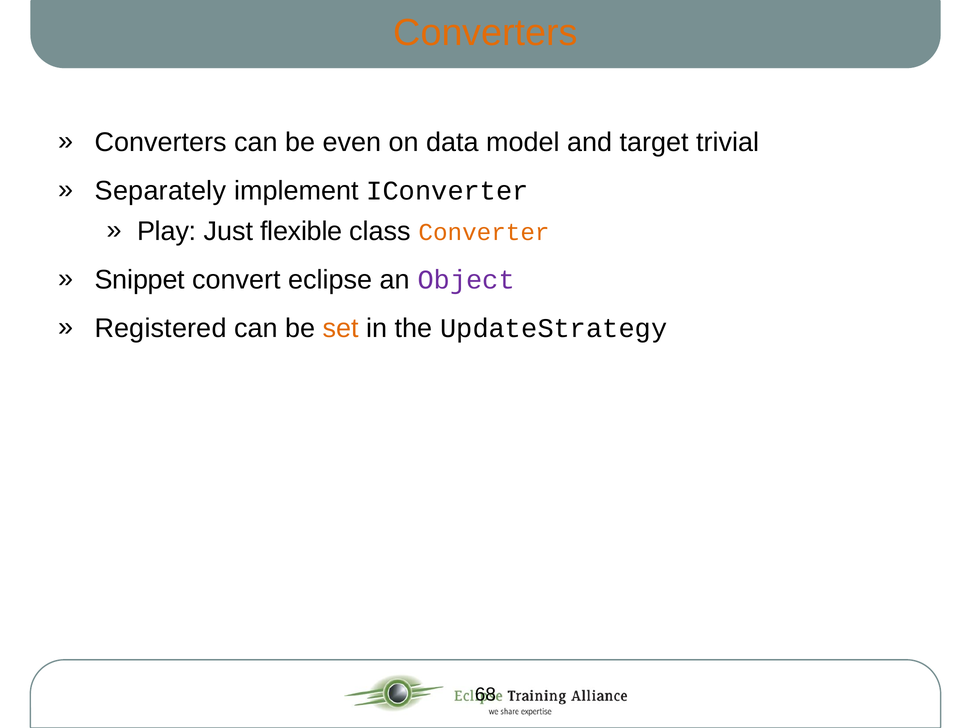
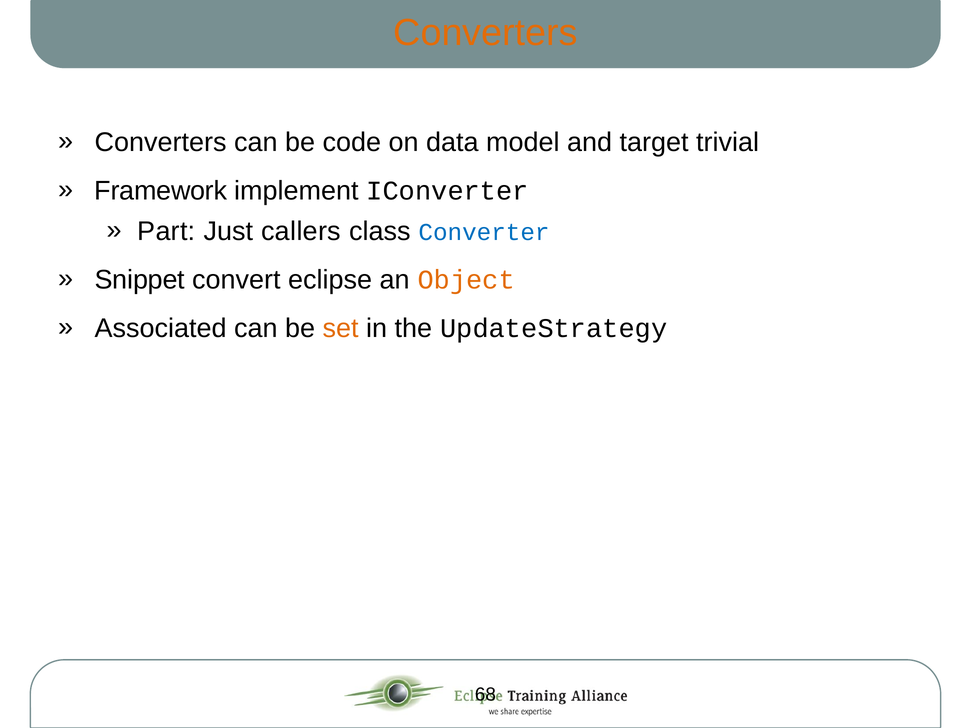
even: even -> code (352, 142)
Separately: Separately -> Framework (161, 191)
Play: Play -> Part (166, 231)
flexible: flexible -> callers (301, 231)
Converter colour: orange -> blue (484, 232)
Object colour: purple -> orange (466, 280)
Registered: Registered -> Associated (161, 329)
